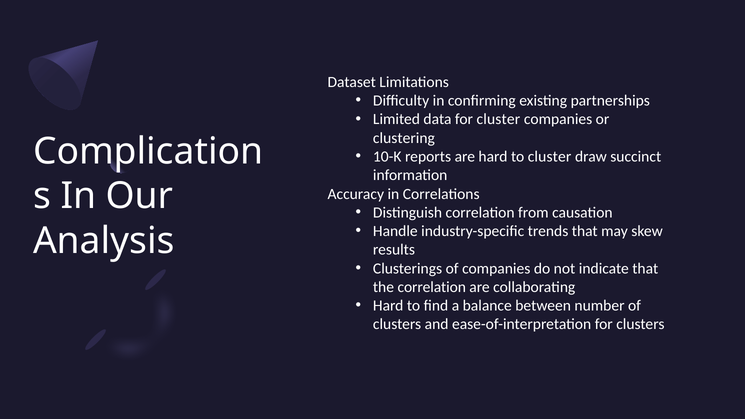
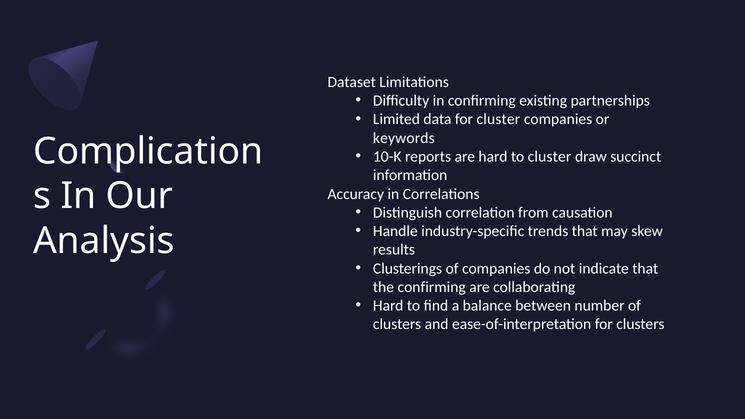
clustering: clustering -> keywords (404, 138)
the correlation: correlation -> confirming (432, 287)
